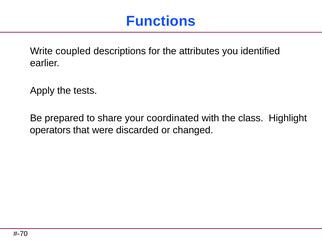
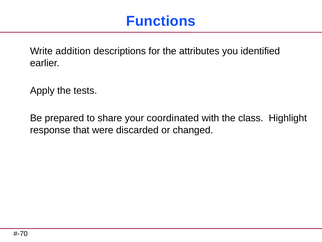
coupled: coupled -> addition (73, 51)
operators: operators -> response (50, 130)
